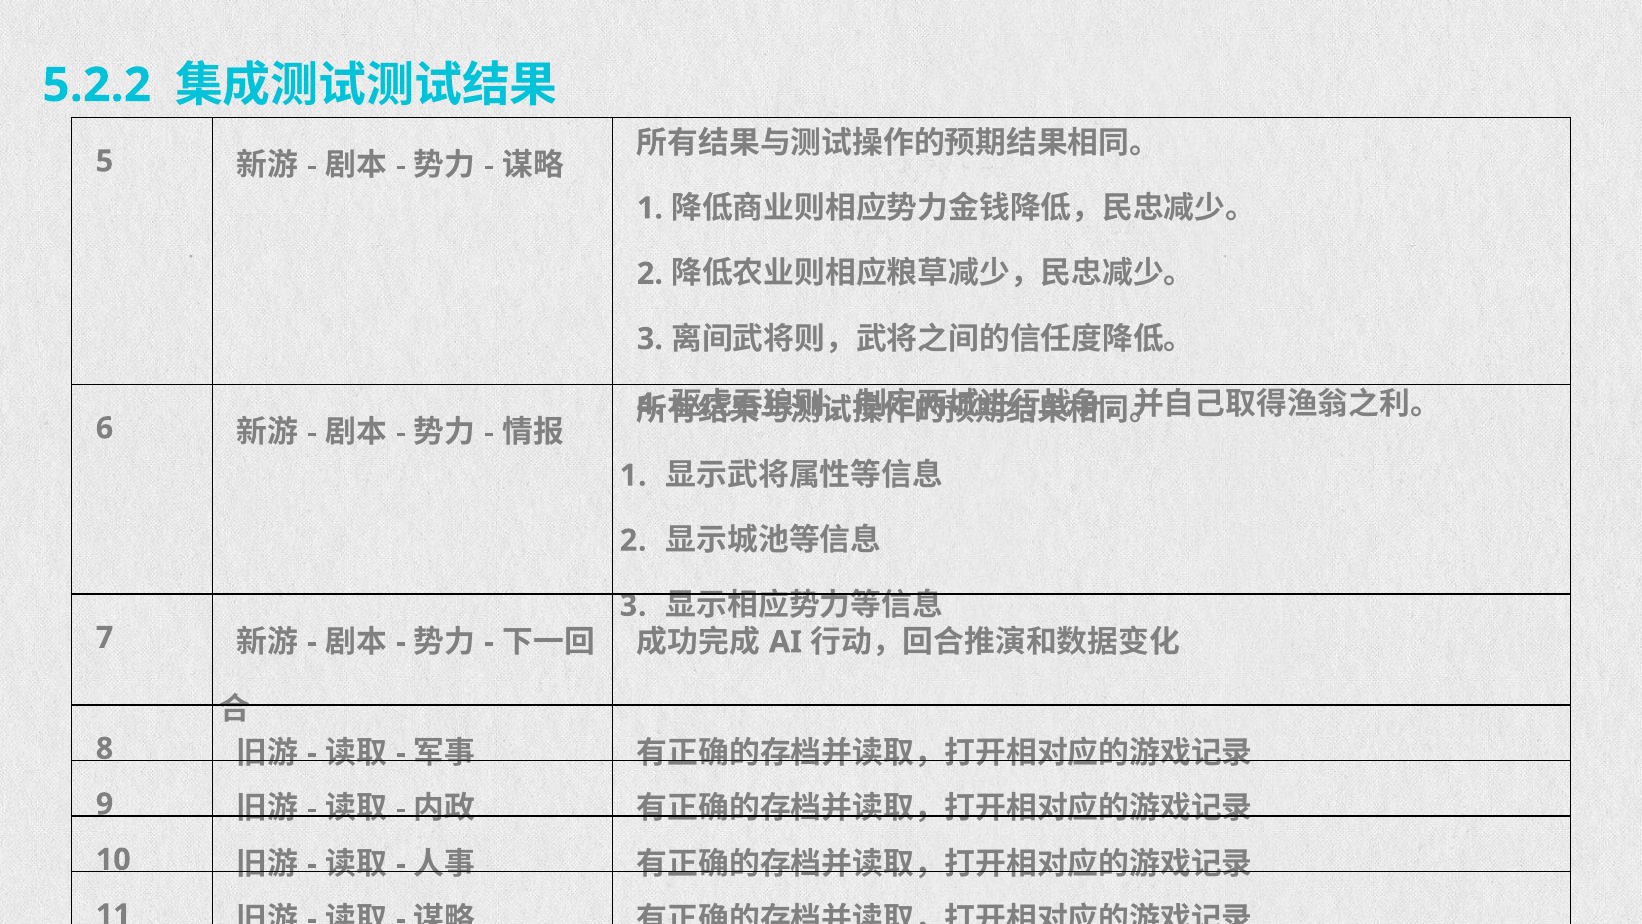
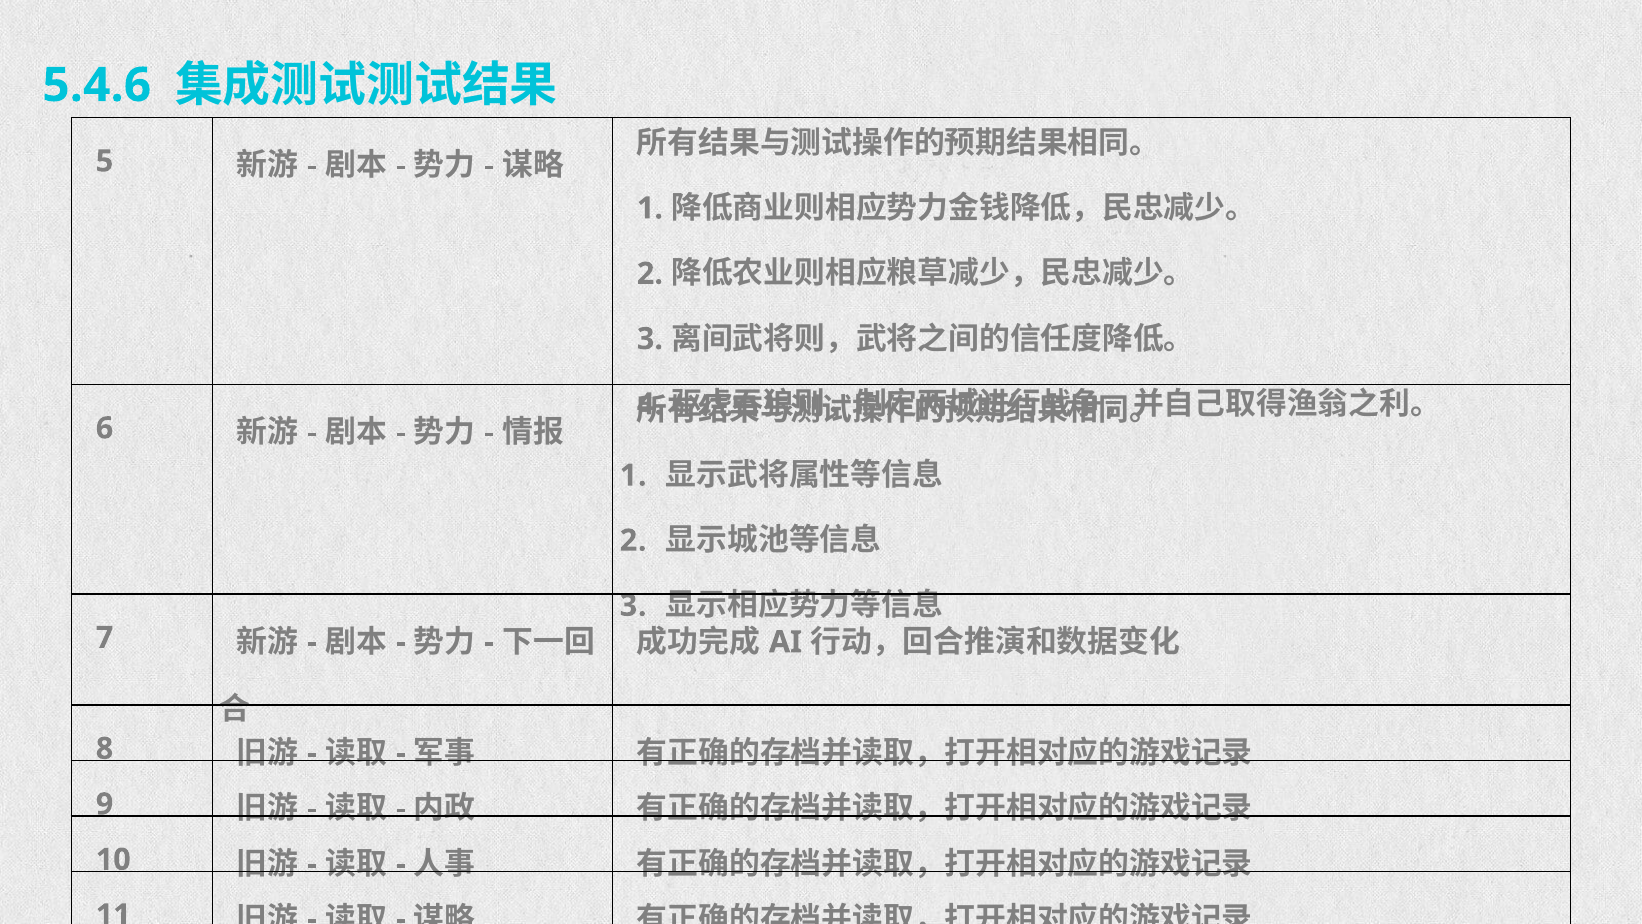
5.2.2: 5.2.2 -> 5.4.6 (97, 85)
